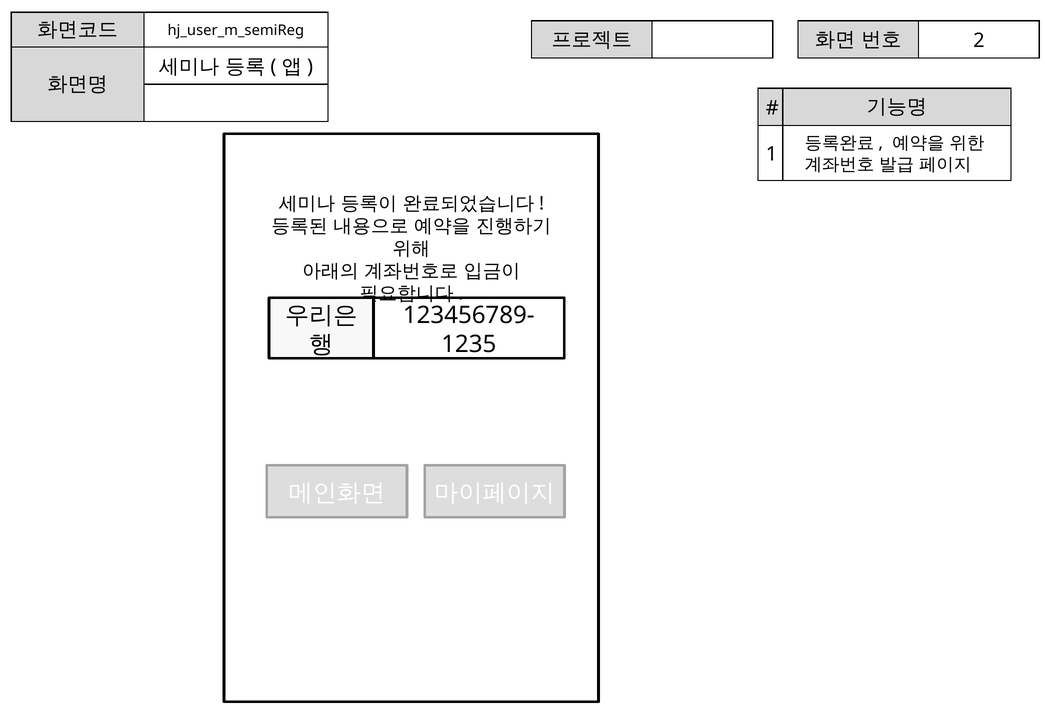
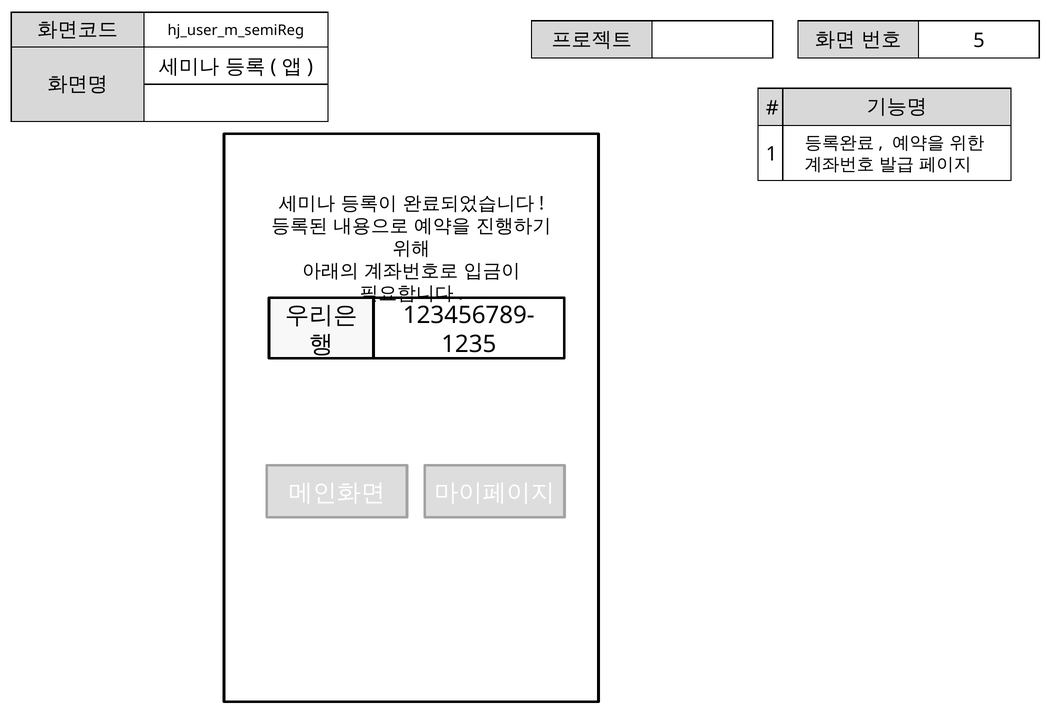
2: 2 -> 5 (979, 41)
